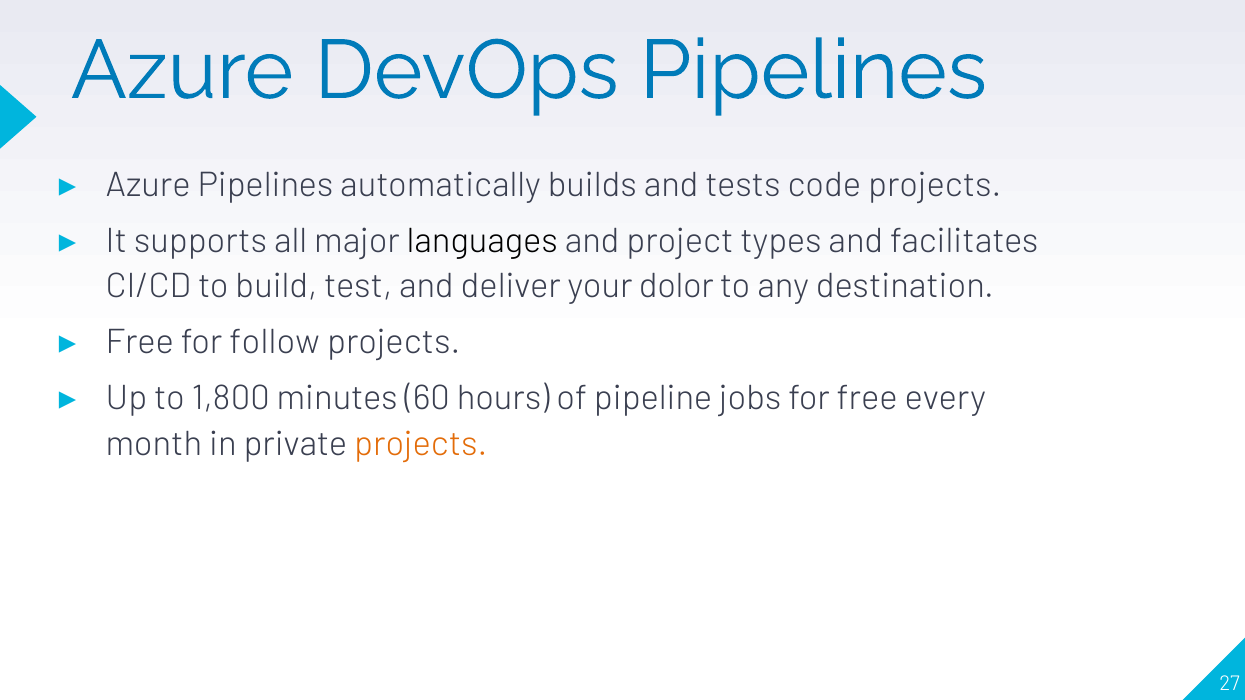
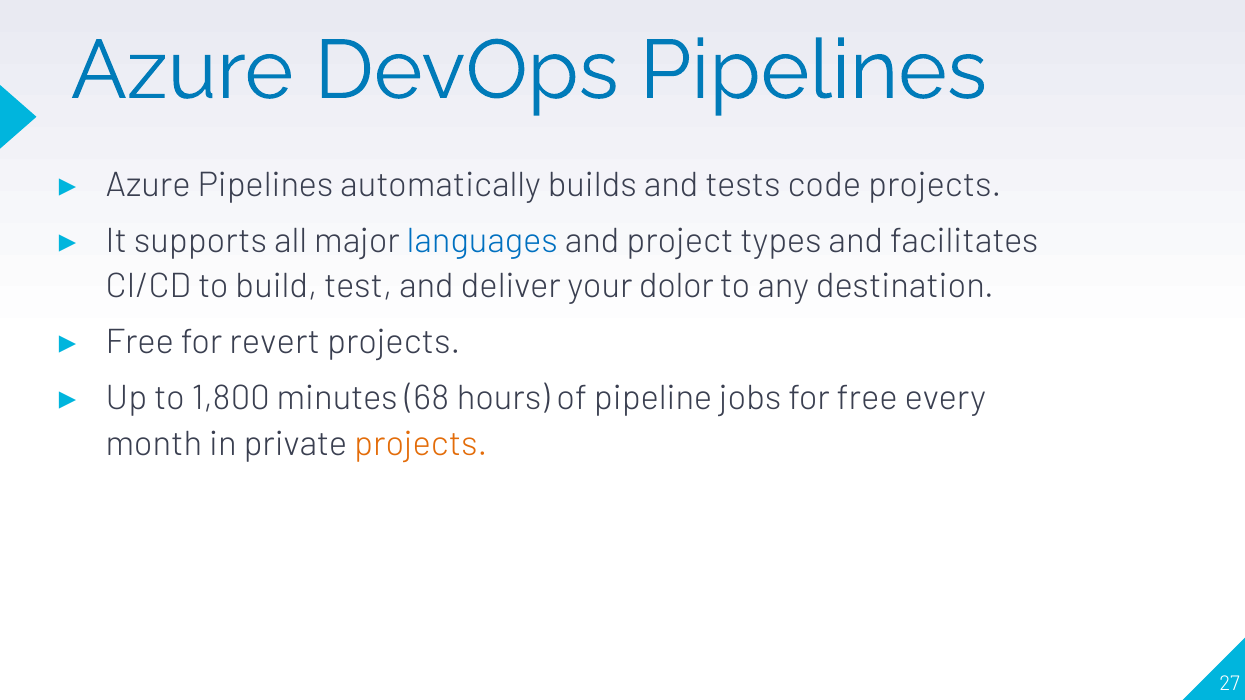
languages colour: black -> blue (482, 241)
follow: follow -> revert (275, 342)
60: 60 -> 68 (427, 398)
